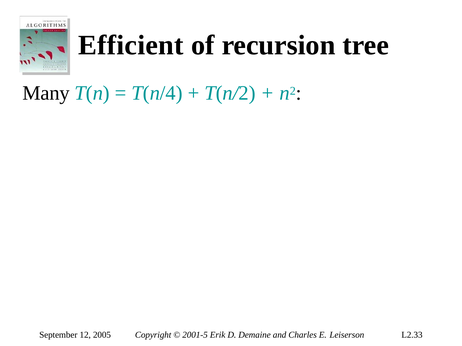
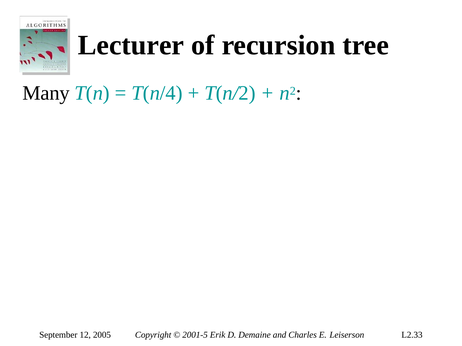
Efficient: Efficient -> Lecturer (131, 45)
